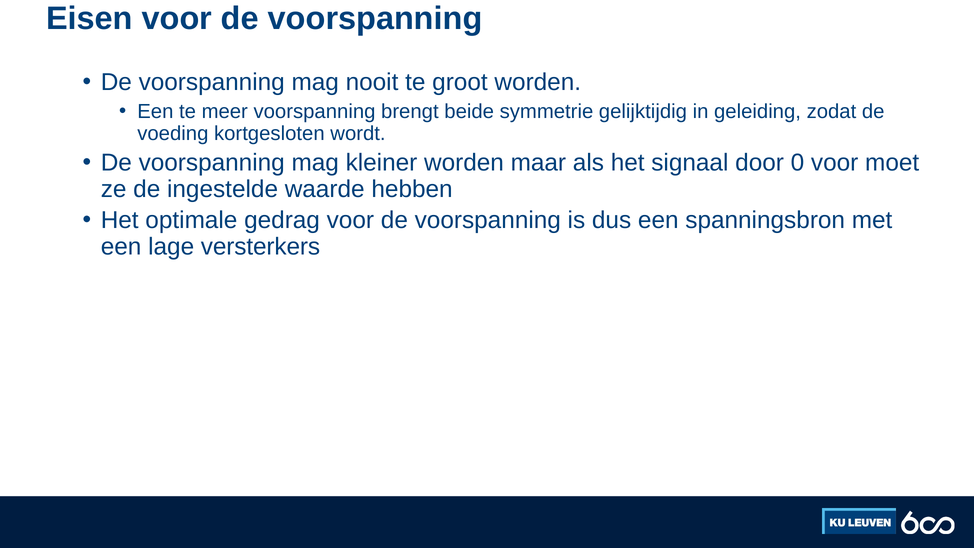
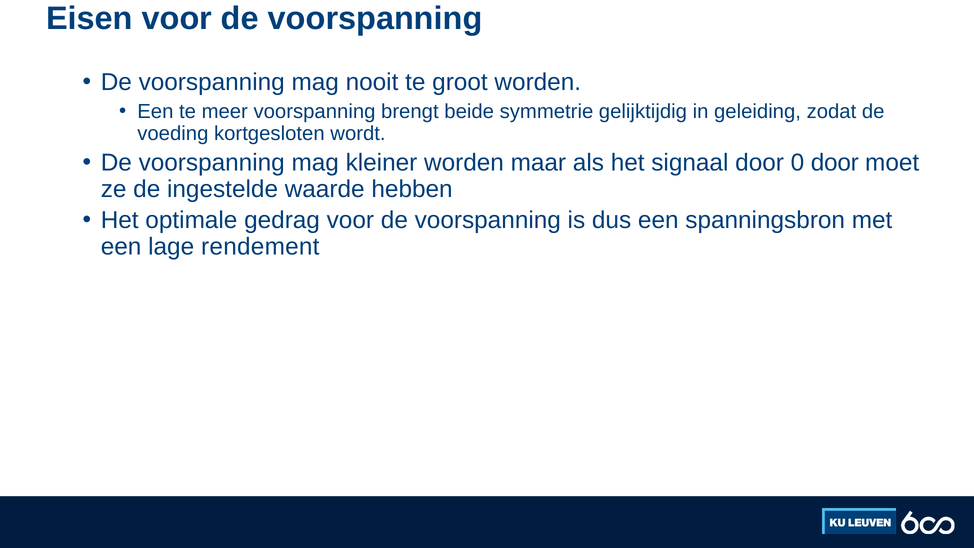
0 voor: voor -> door (835, 163)
versterkers: versterkers -> rendement (260, 247)
